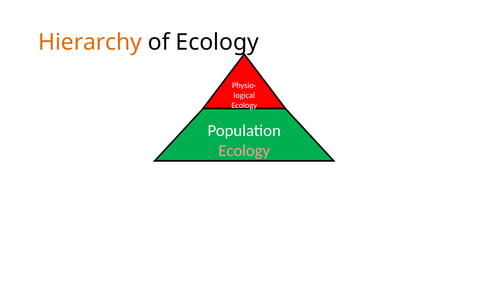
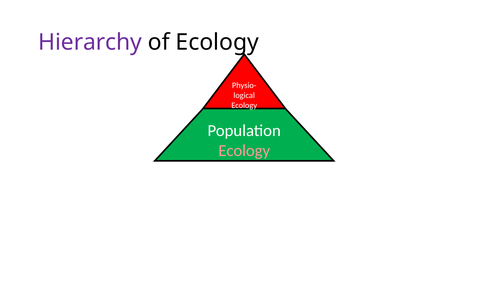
Hierarchy colour: orange -> purple (90, 42)
